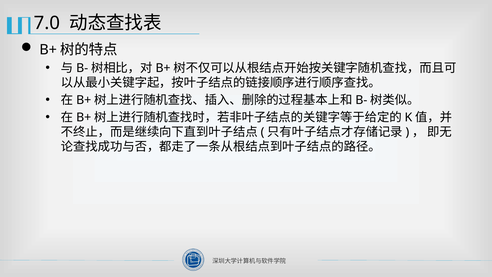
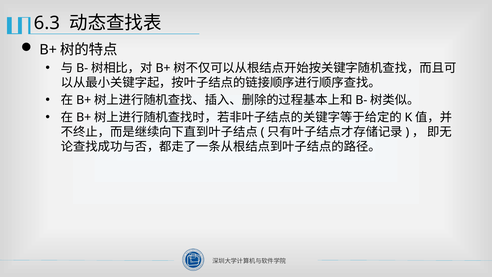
7.0: 7.0 -> 6.3 (47, 23)
